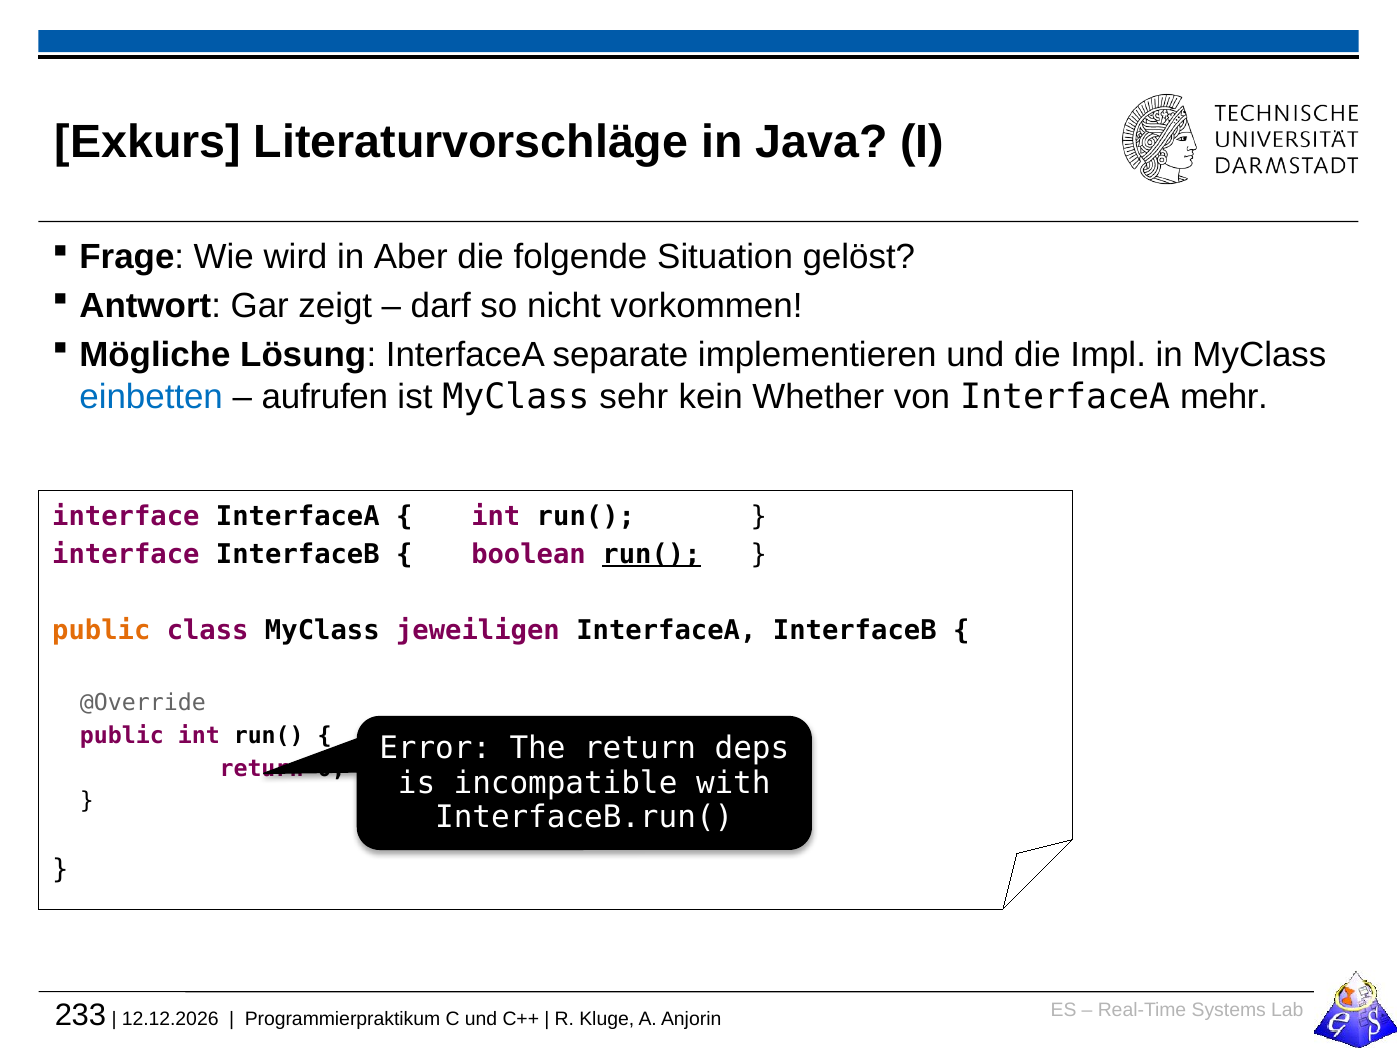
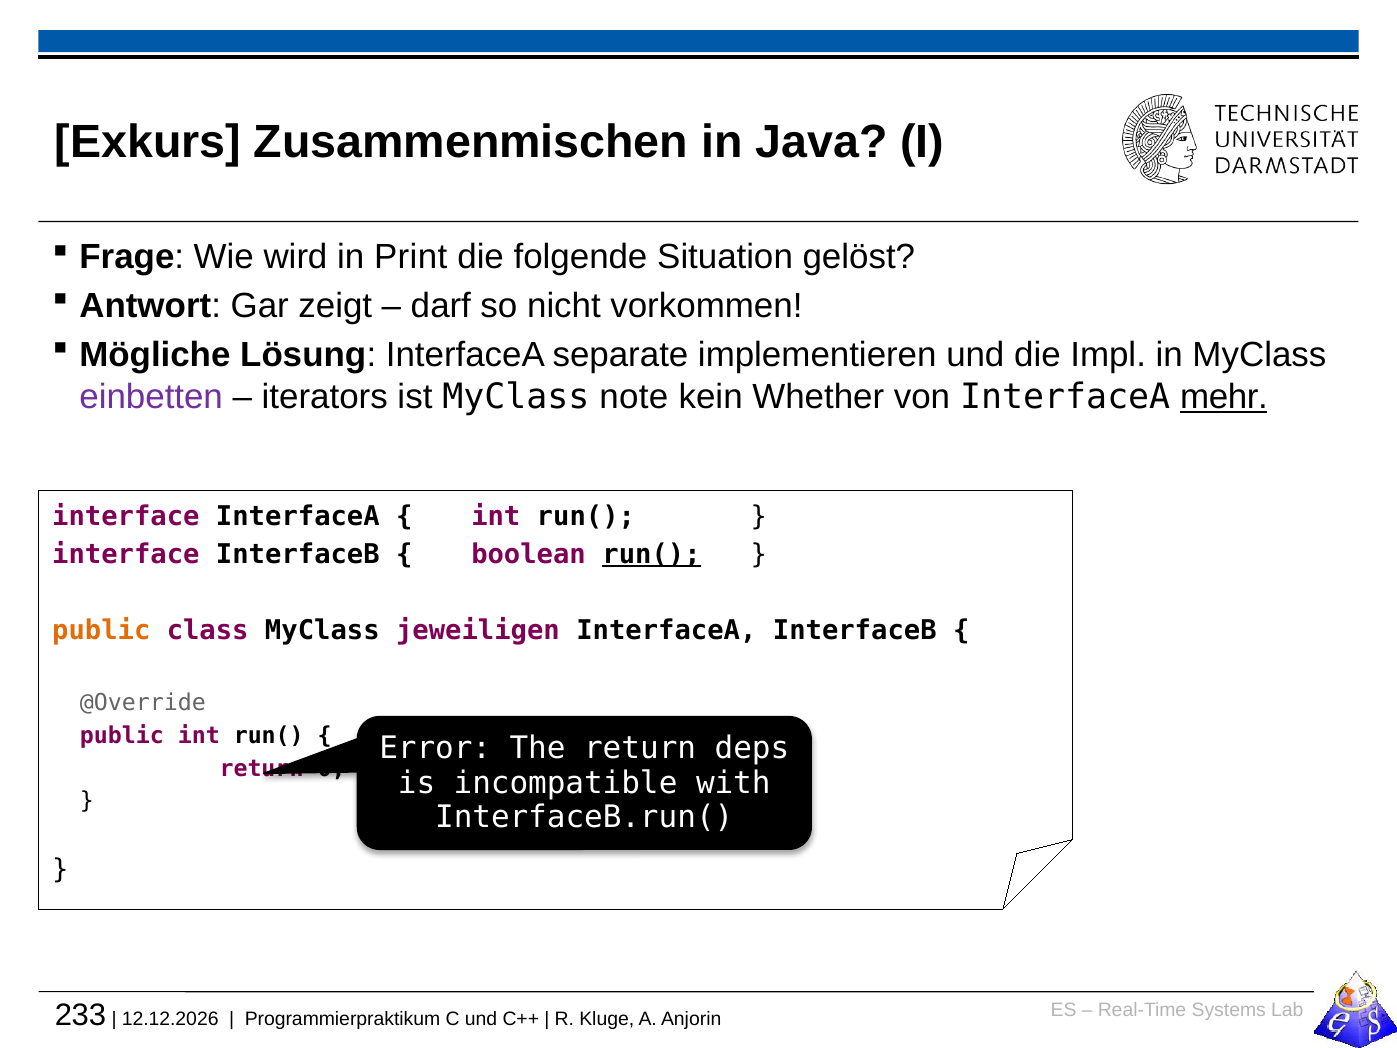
Literaturvorschläge: Literaturvorschläge -> Zusammenmischen (471, 142)
Aber: Aber -> Print (411, 257)
einbetten colour: blue -> purple (151, 397)
aufrufen: aufrufen -> iterators (325, 397)
sehr: sehr -> note (634, 397)
mehr underline: none -> present (1224, 397)
